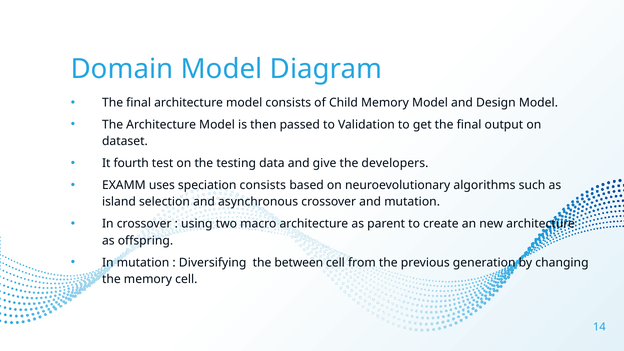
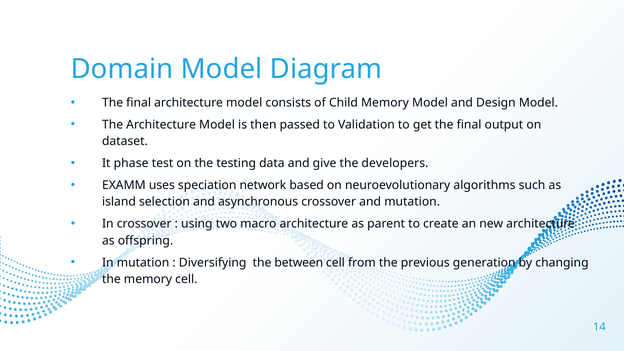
fourth: fourth -> phase (131, 163)
speciation consists: consists -> network (263, 185)
